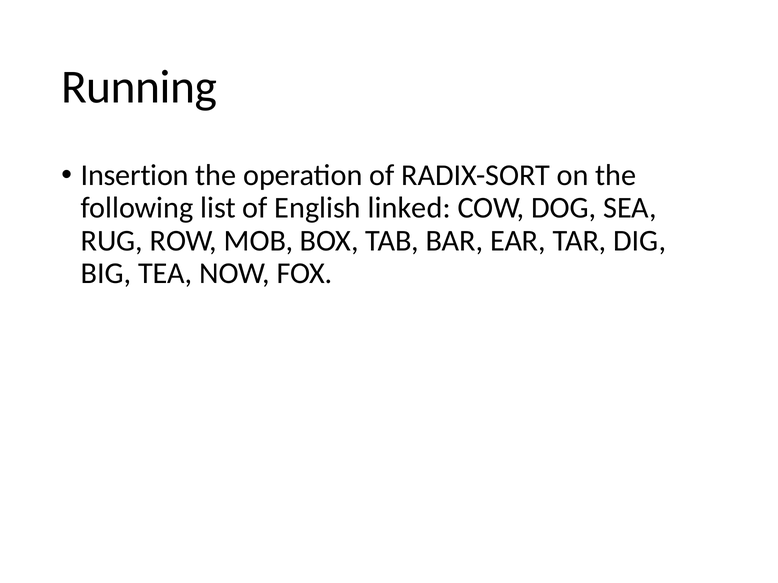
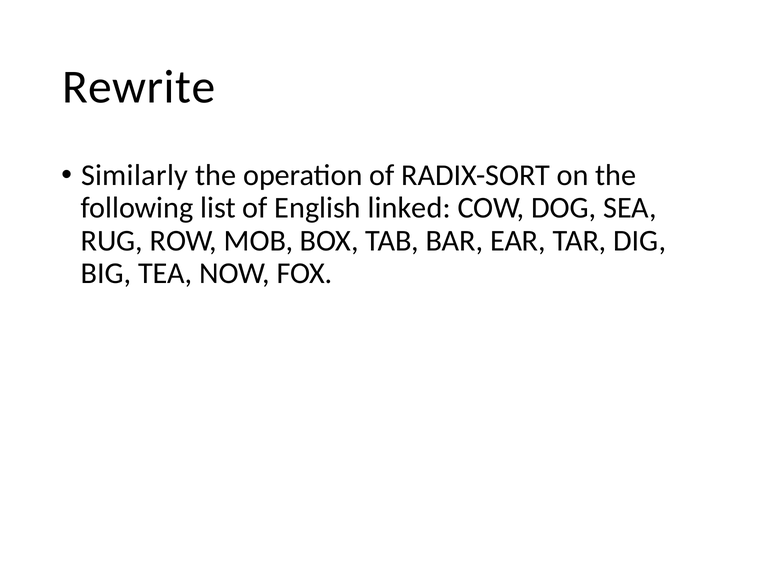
Running: Running -> Rewrite (139, 87)
Insertion: Insertion -> Similarly (134, 175)
